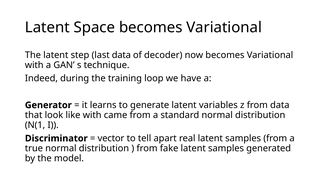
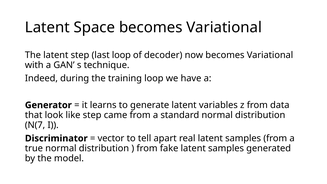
last data: data -> loop (121, 55)
like with: with -> step (92, 115)
N(1: N(1 -> N(7 (35, 125)
